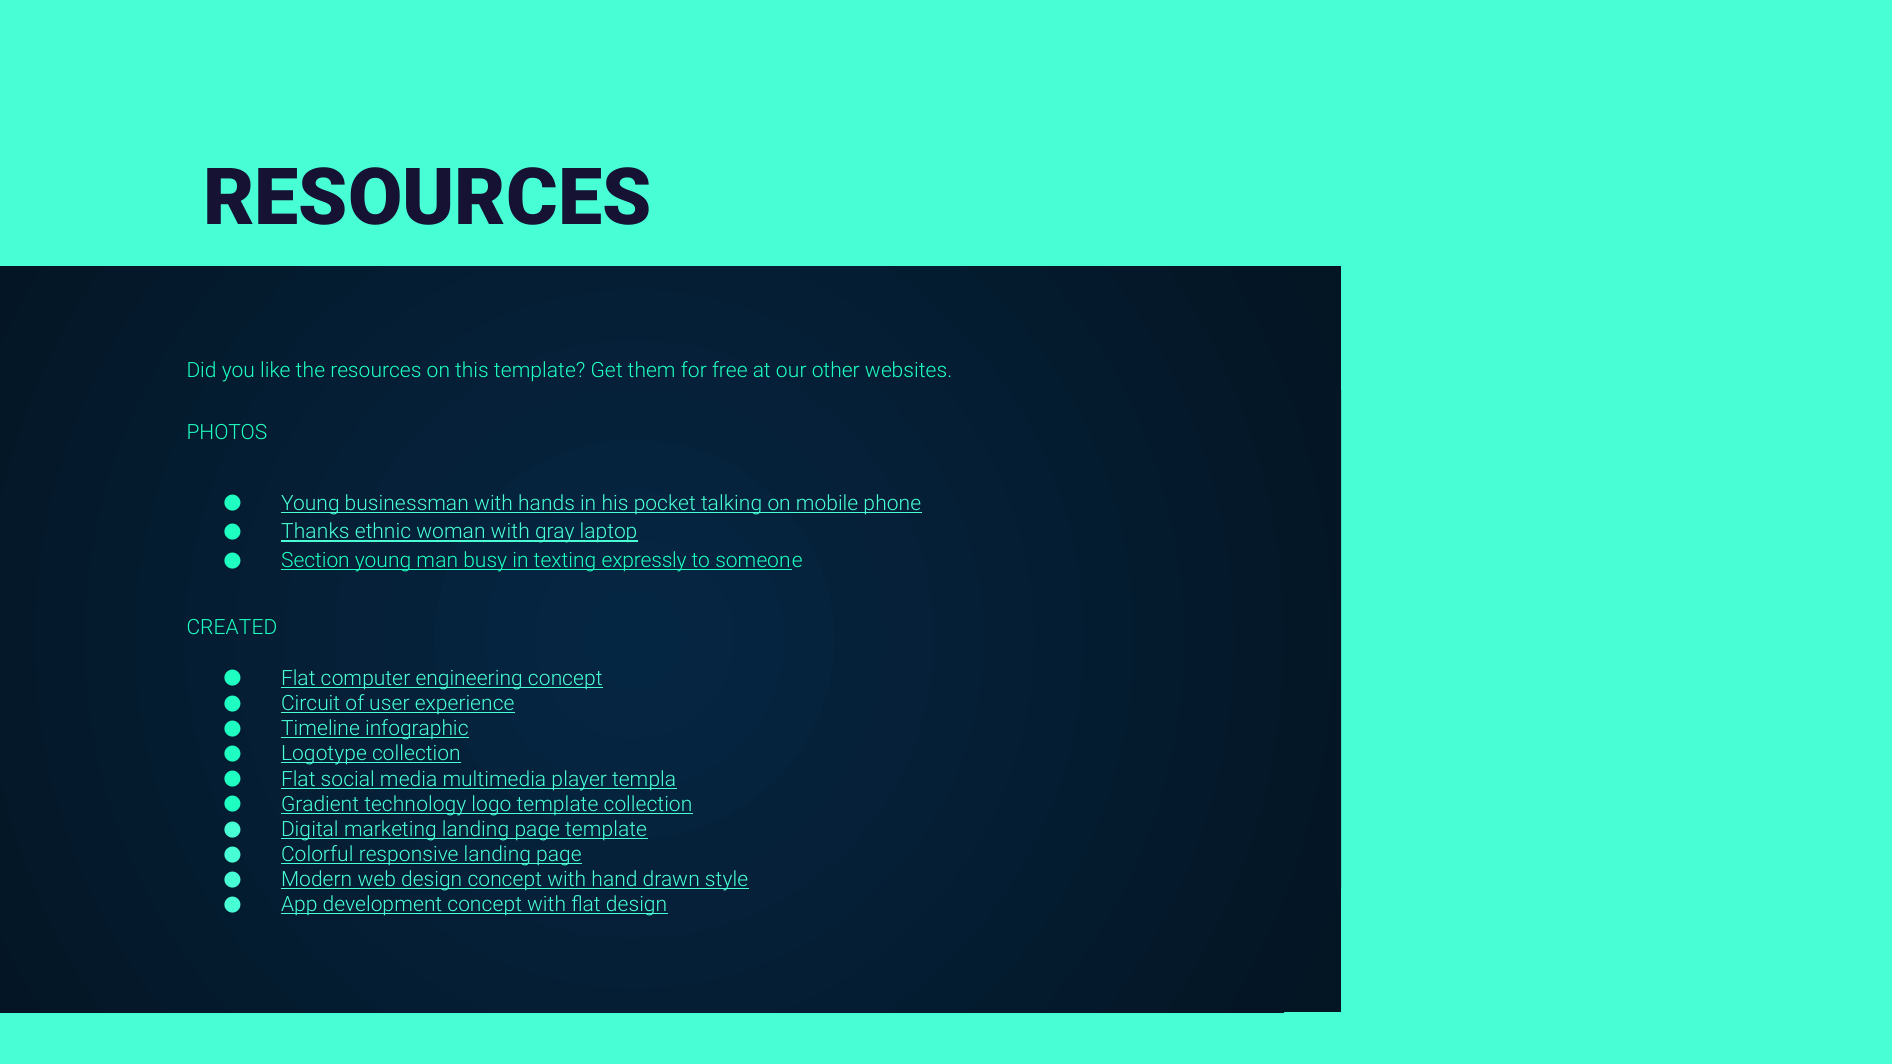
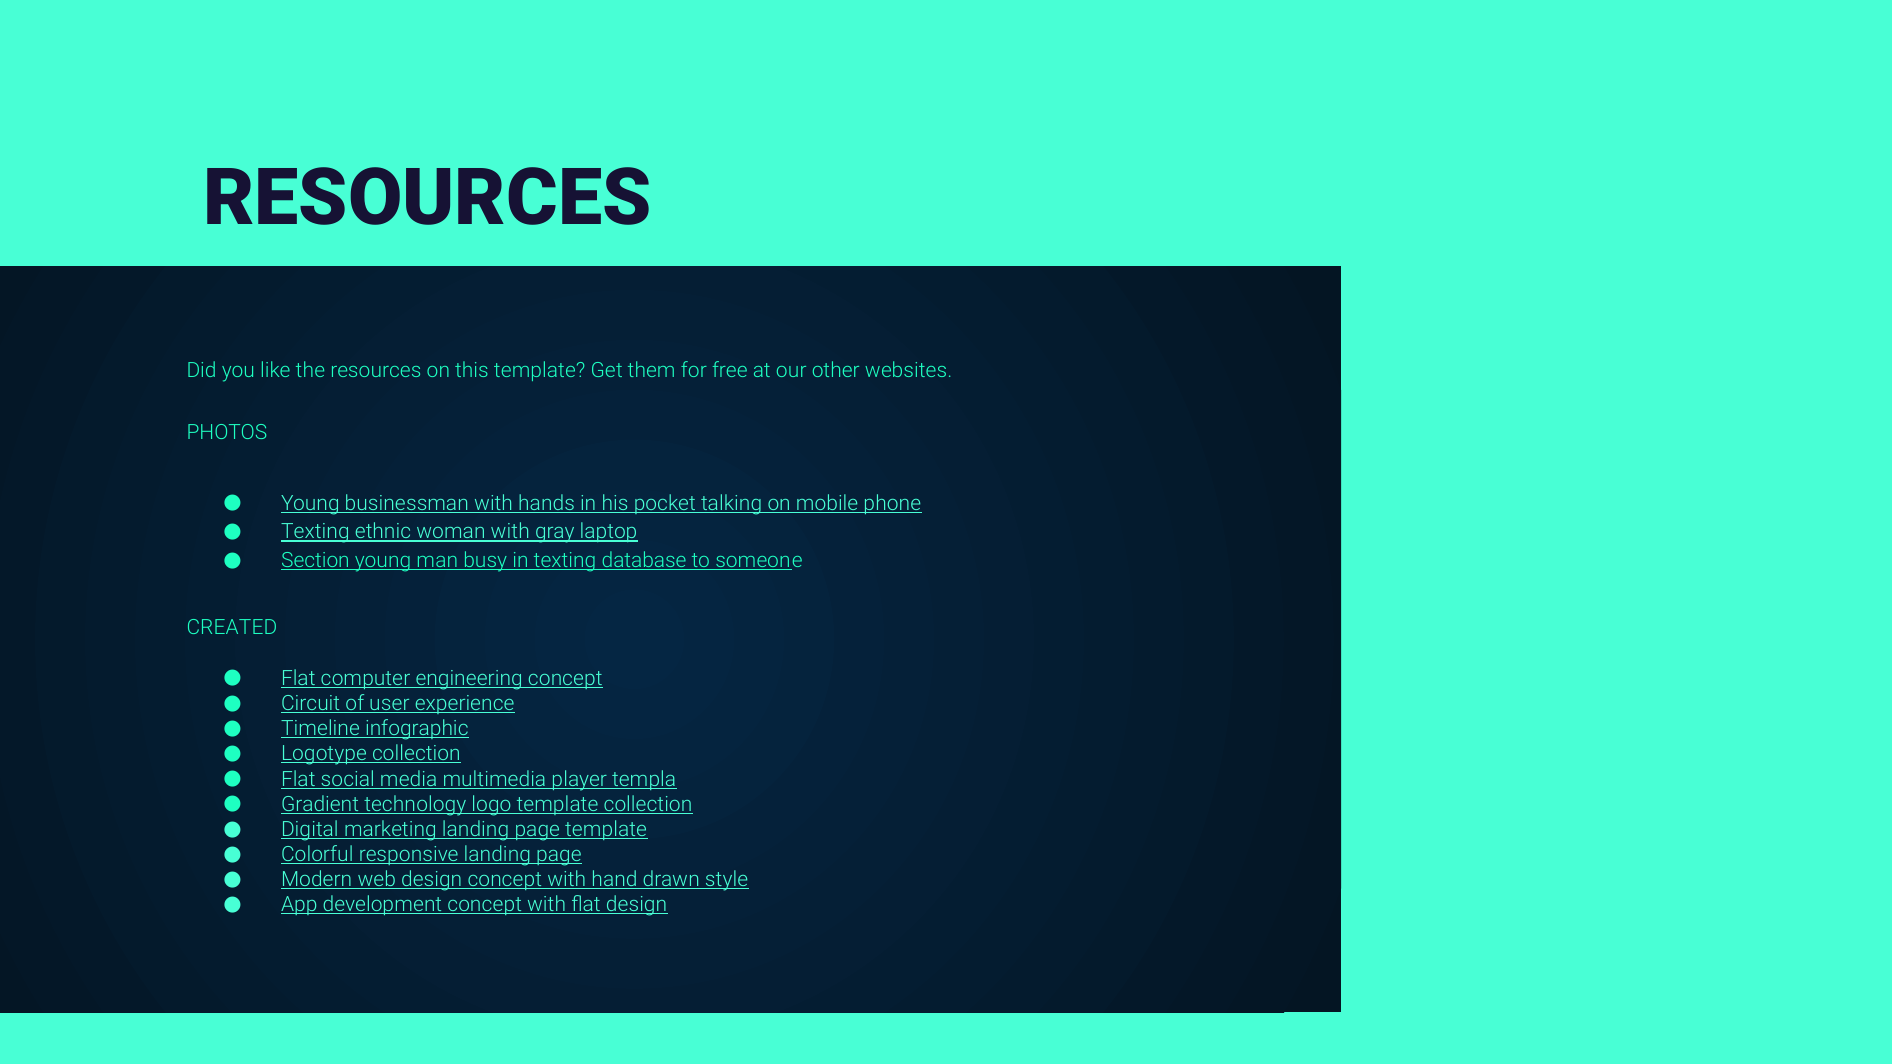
Thanks: Thanks -> Texting (315, 532)
expressly: expressly -> database (644, 561)
